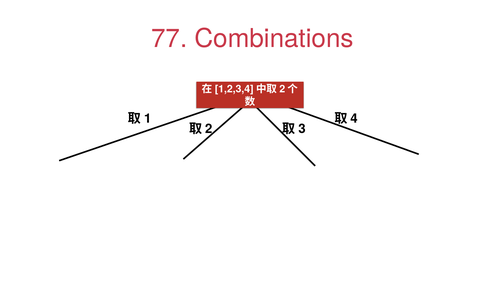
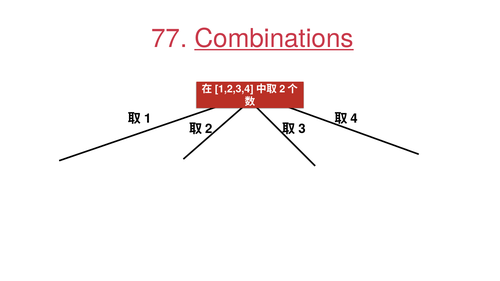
Combinations underline: none -> present (274, 38)
